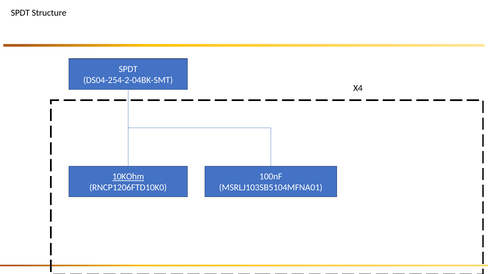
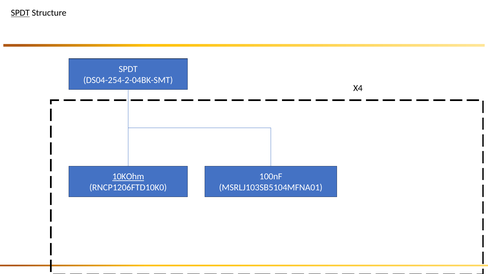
SPDT underline: none -> present (20, 13)
